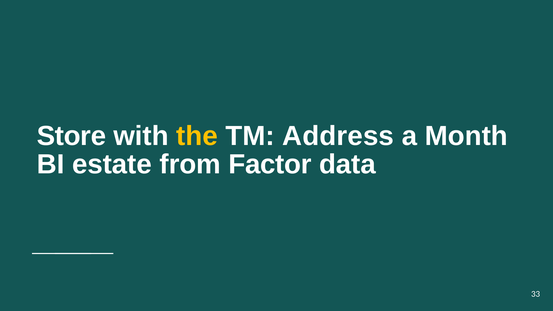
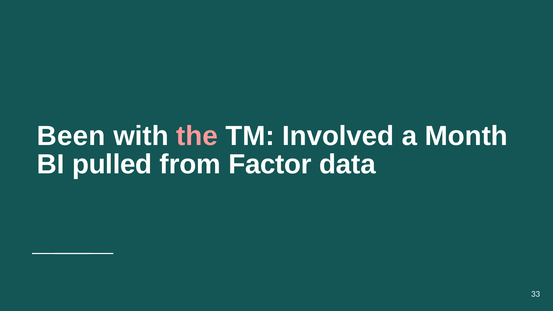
Store: Store -> Been (71, 136)
the colour: yellow -> pink (197, 136)
Address: Address -> Involved (338, 136)
estate: estate -> pulled (112, 164)
